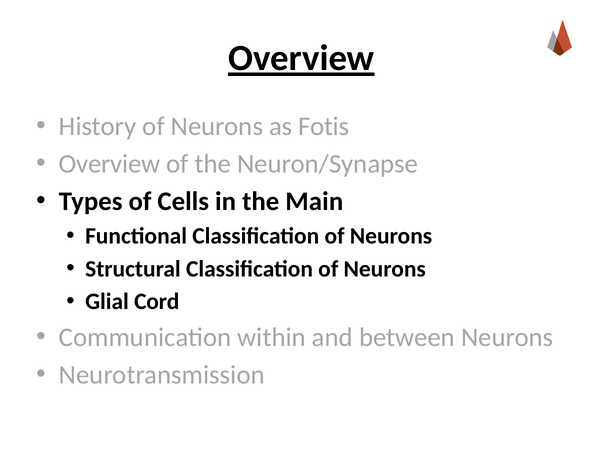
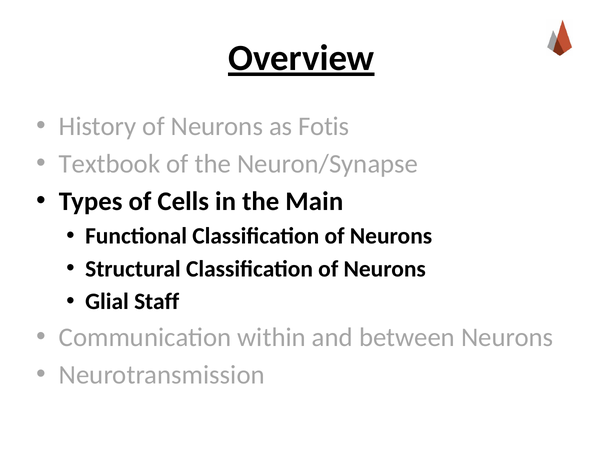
Overview: Overview -> Textbook (109, 164)
Cord: Cord -> Staff (157, 302)
